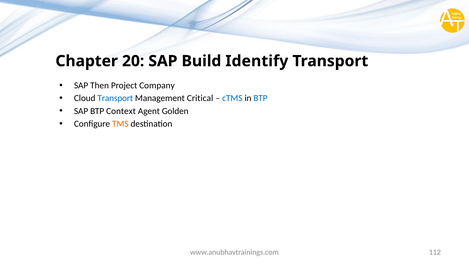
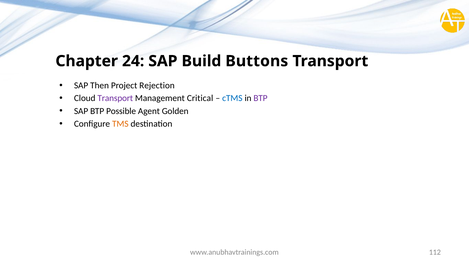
20: 20 -> 24 (133, 61)
Identify: Identify -> Buttons (257, 61)
Company: Company -> Rejection (157, 85)
Transport colour: blue -> purple (115, 98)
BTP colour: blue -> purple (260, 98)
Context: Context -> Possible (121, 111)
